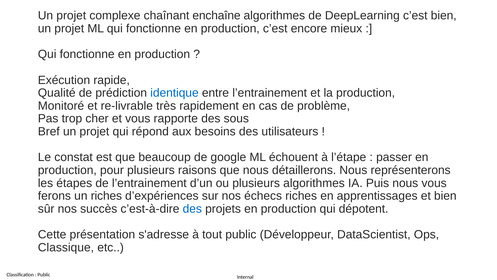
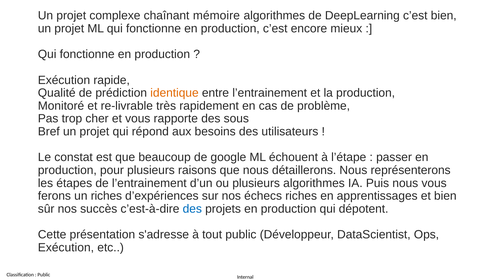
enchaîne: enchaîne -> mémoire (216, 16)
identique colour: blue -> orange (174, 93)
Classique: Classique -> Exécution (66, 247)
